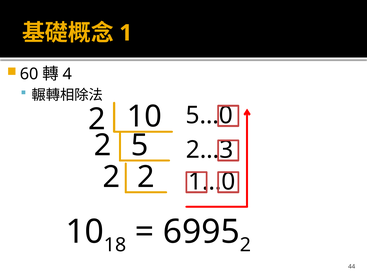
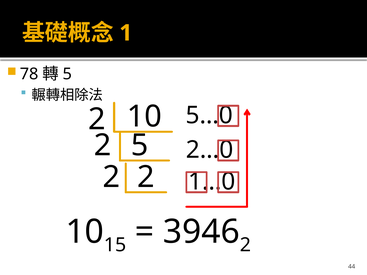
60: 60 -> 78 (29, 74)
4: 4 -> 5 (67, 74)
2…3: 2…3 -> 2…0 (210, 150)
18: 18 -> 15 (115, 245)
6995: 6995 -> 3946 (201, 232)
